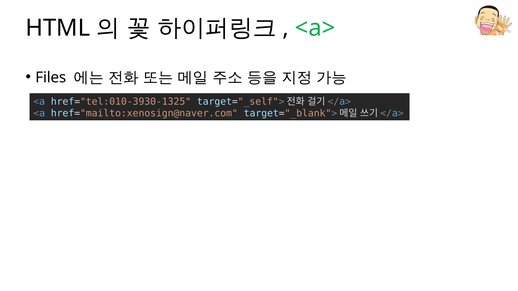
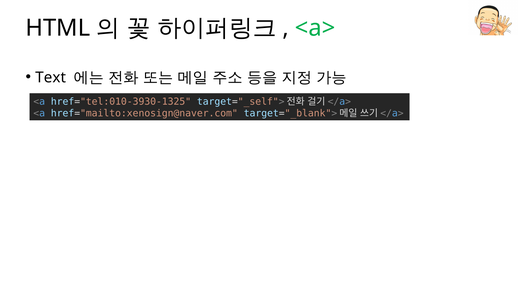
Files: Files -> Text (51, 78)
